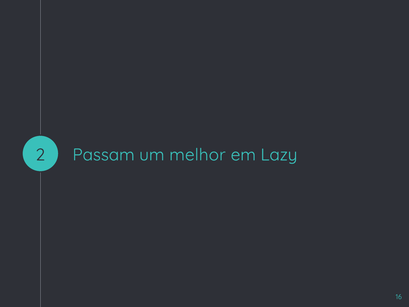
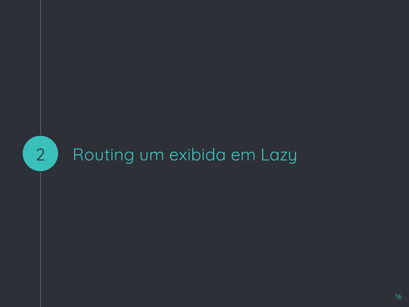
Passam: Passam -> Routing (103, 155)
melhor: melhor -> exibida (198, 155)
